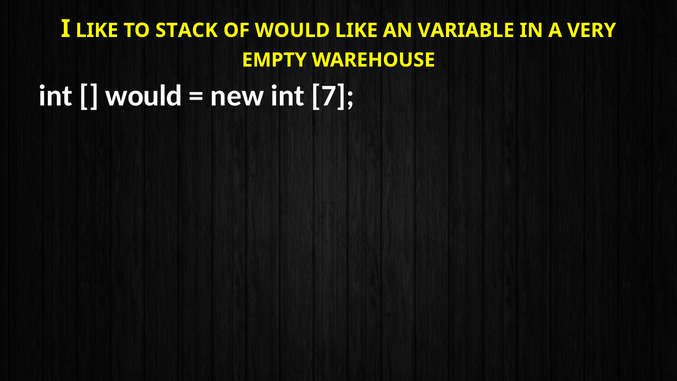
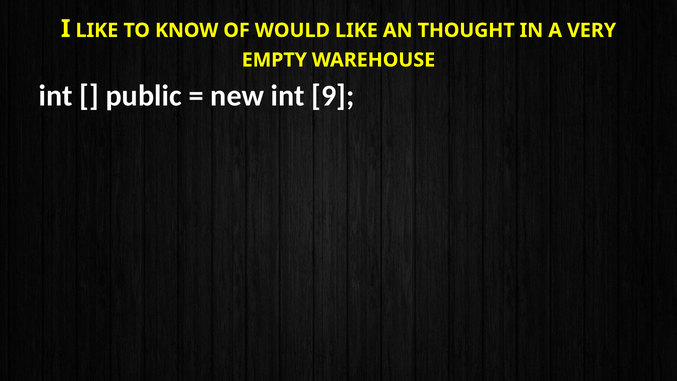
STACK: STACK -> KNOW (187, 30)
VARIABLE: VARIABLE -> THOUGHT (466, 30)
would: would -> public (144, 96)
7: 7 -> 9 (333, 96)
